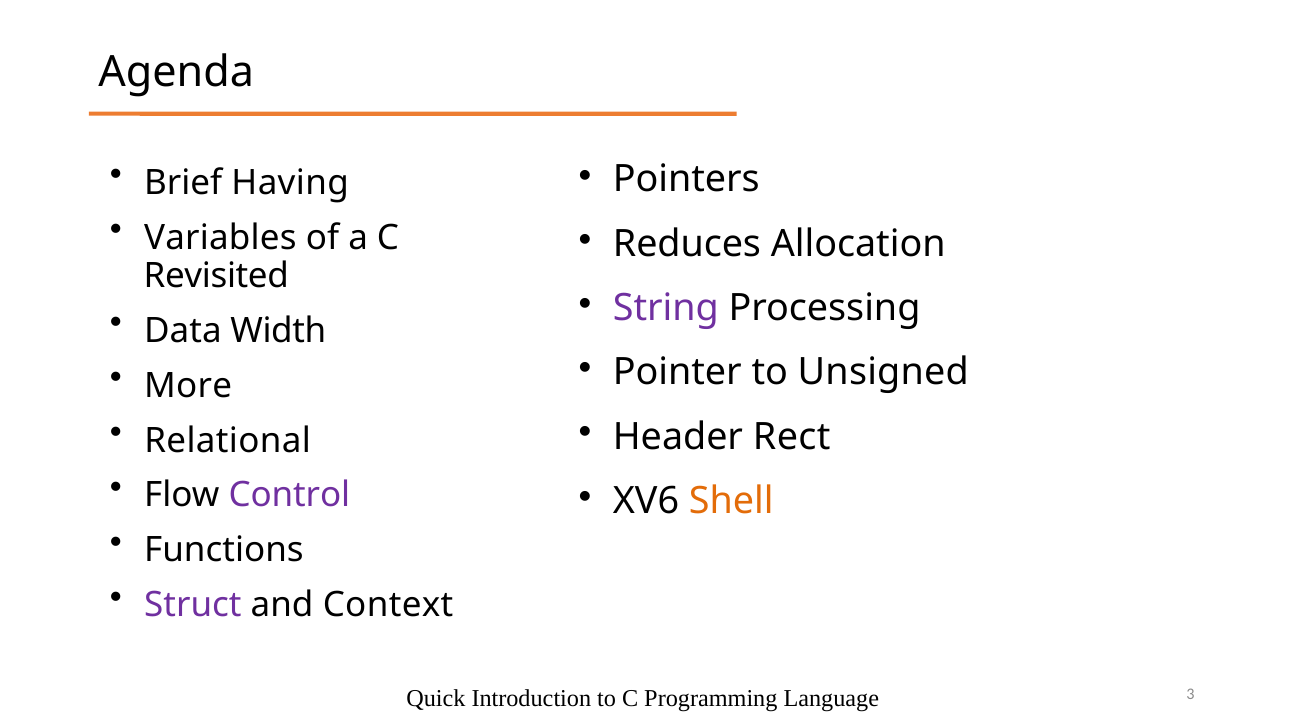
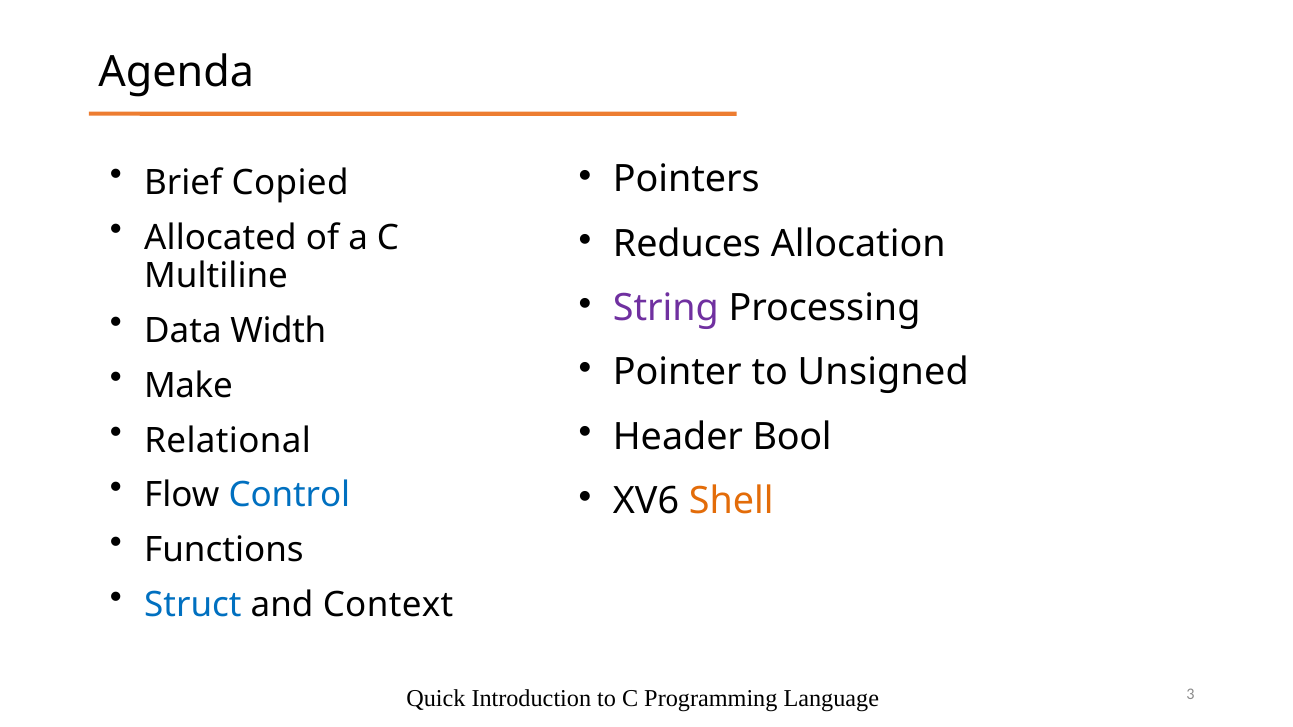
Having: Having -> Copied (290, 183)
Variables: Variables -> Allocated (220, 238)
Revisited: Revisited -> Multiline (216, 276)
More: More -> Make (188, 386)
Rect: Rect -> Bool (792, 437)
Control colour: purple -> blue (289, 496)
Struct colour: purple -> blue (193, 606)
